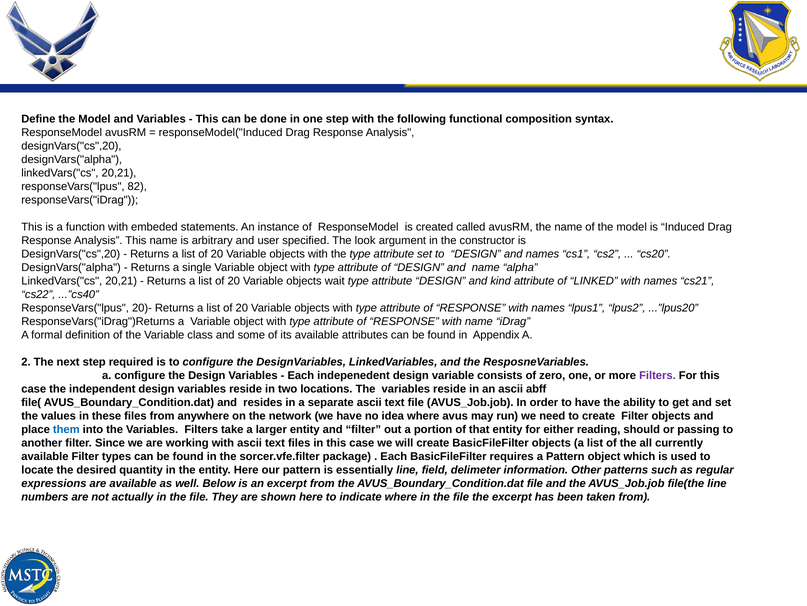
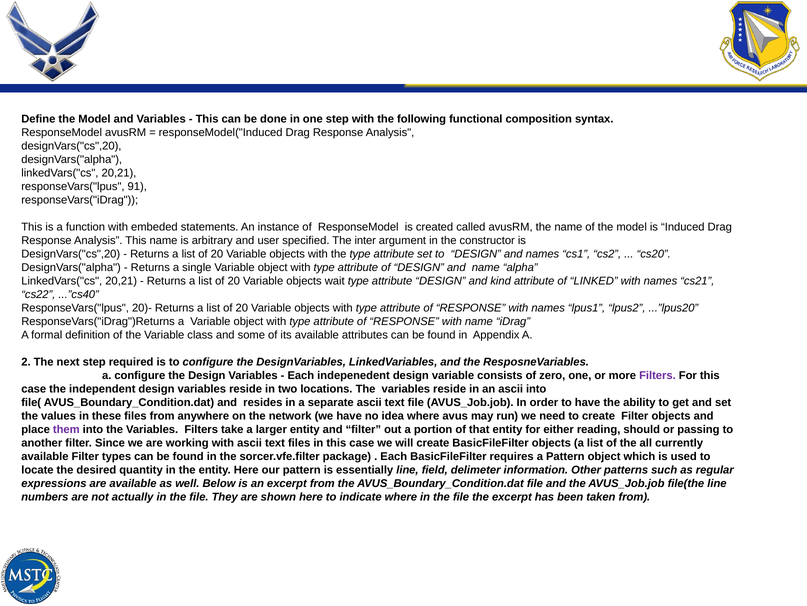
82: 82 -> 91 (137, 186)
look: look -> inter (365, 240)
ascii abff: abff -> into (536, 388)
them colour: blue -> purple (66, 429)
